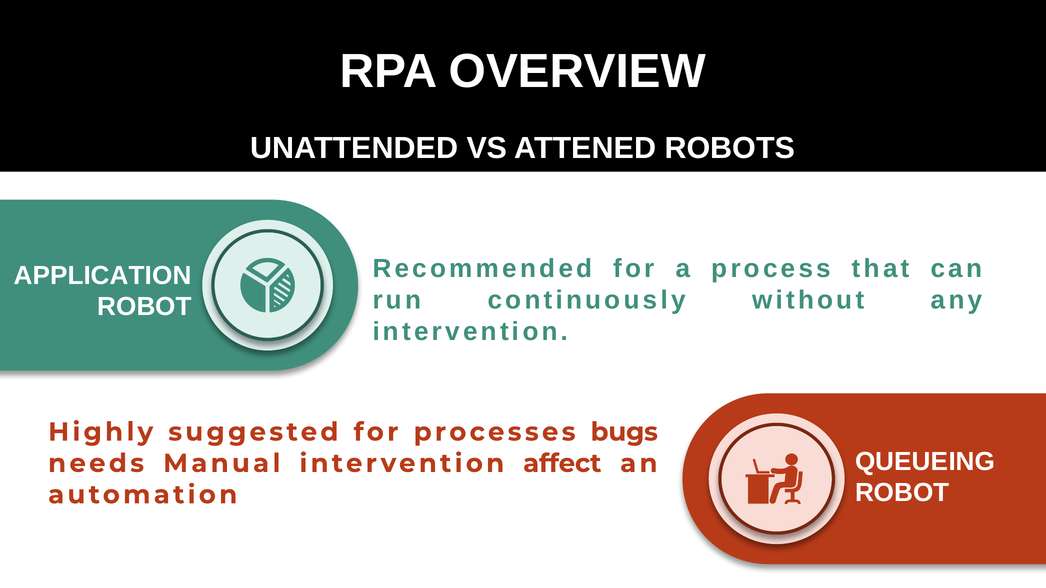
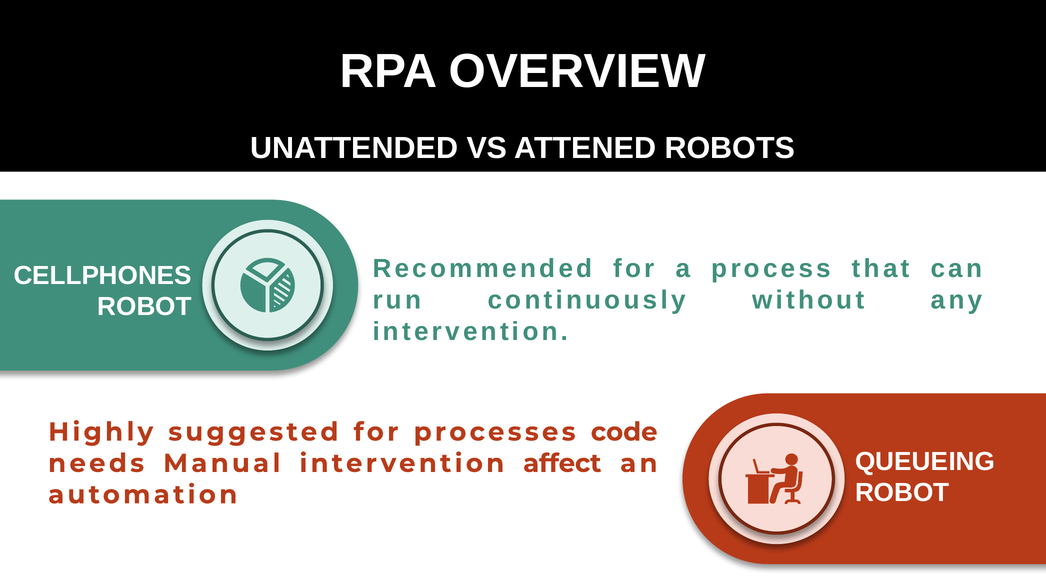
APPLICATION: APPLICATION -> CELLPHONES (103, 276)
bugs: bugs -> code (624, 432)
